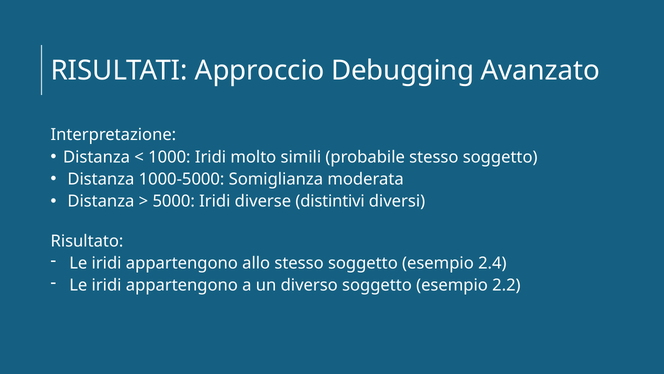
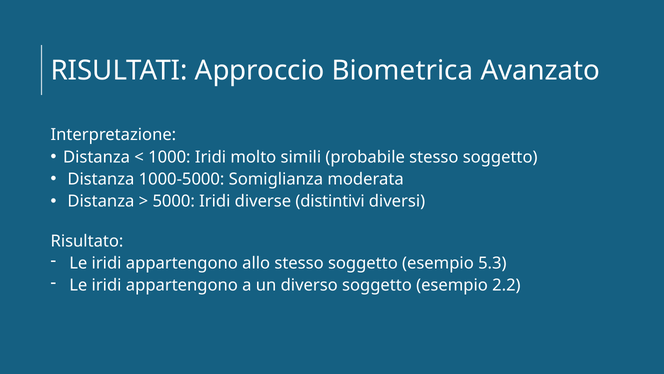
Debugging: Debugging -> Biometrica (403, 71)
2.4: 2.4 -> 5.3 (492, 263)
